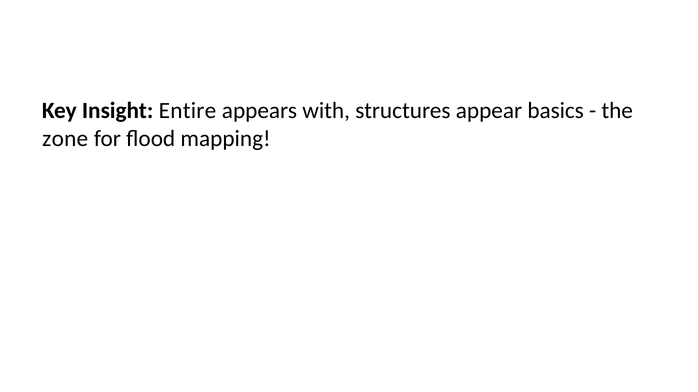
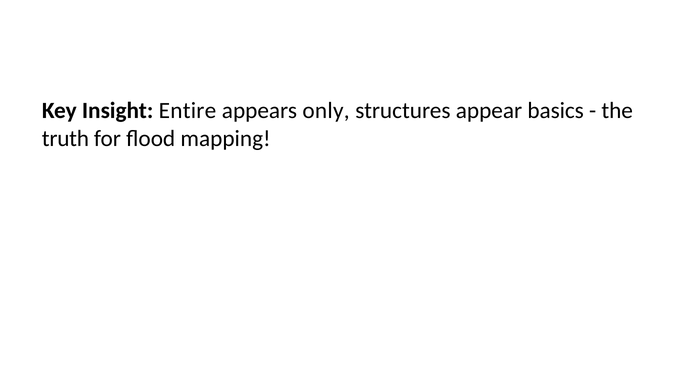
with: with -> only (326, 111)
zone: zone -> truth (65, 139)
